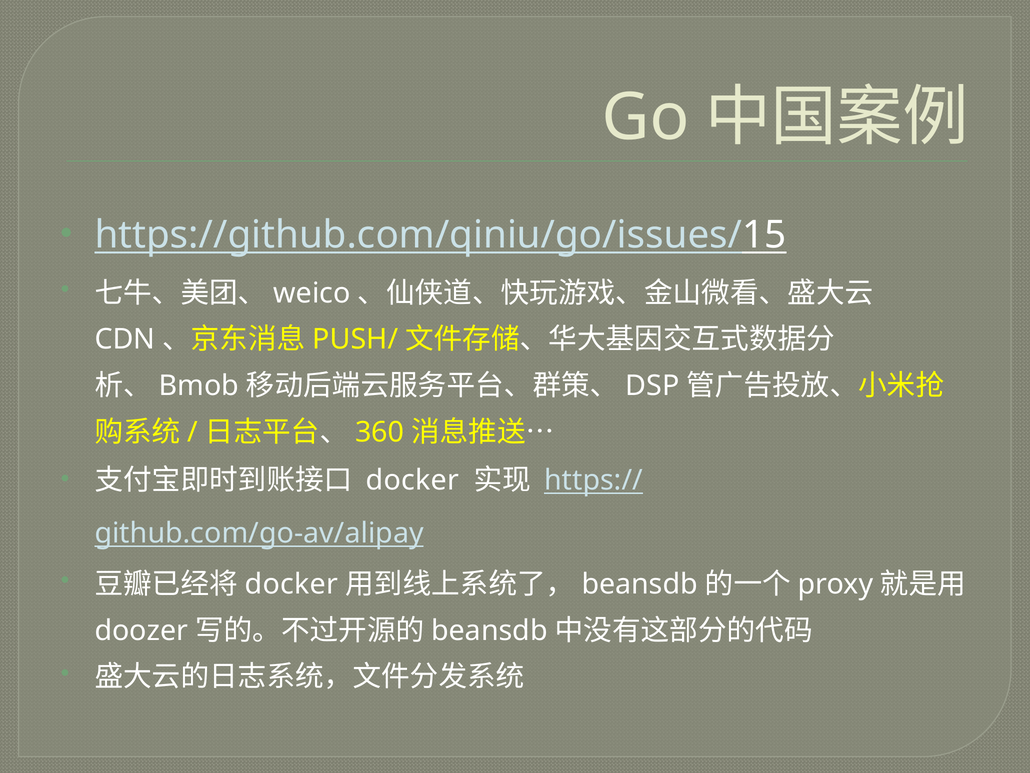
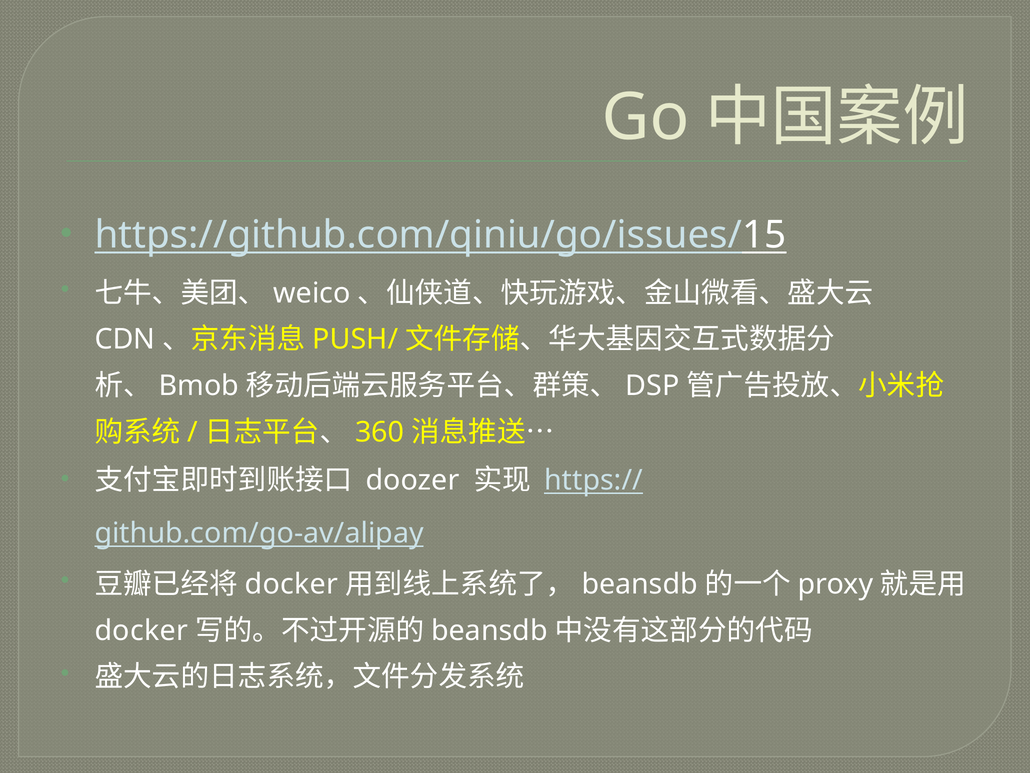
docker: docker -> doozer (413, 480)
doozer: doozer -> docker (141, 630)
